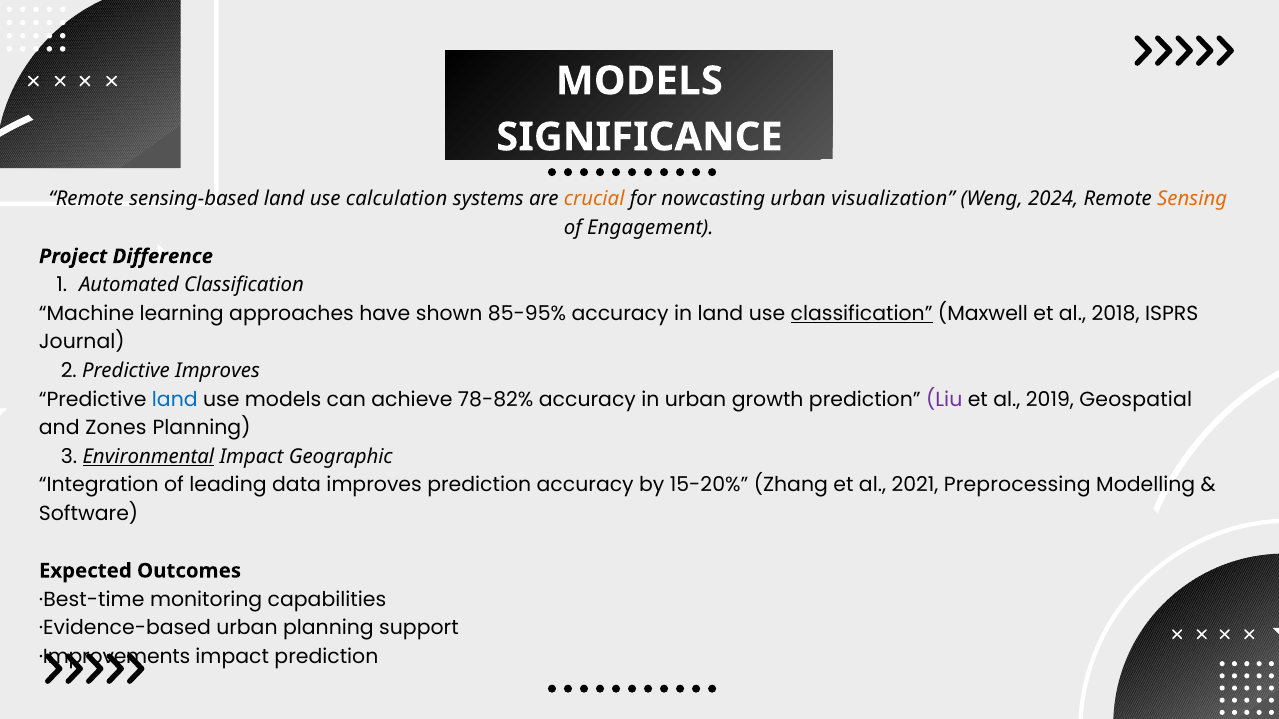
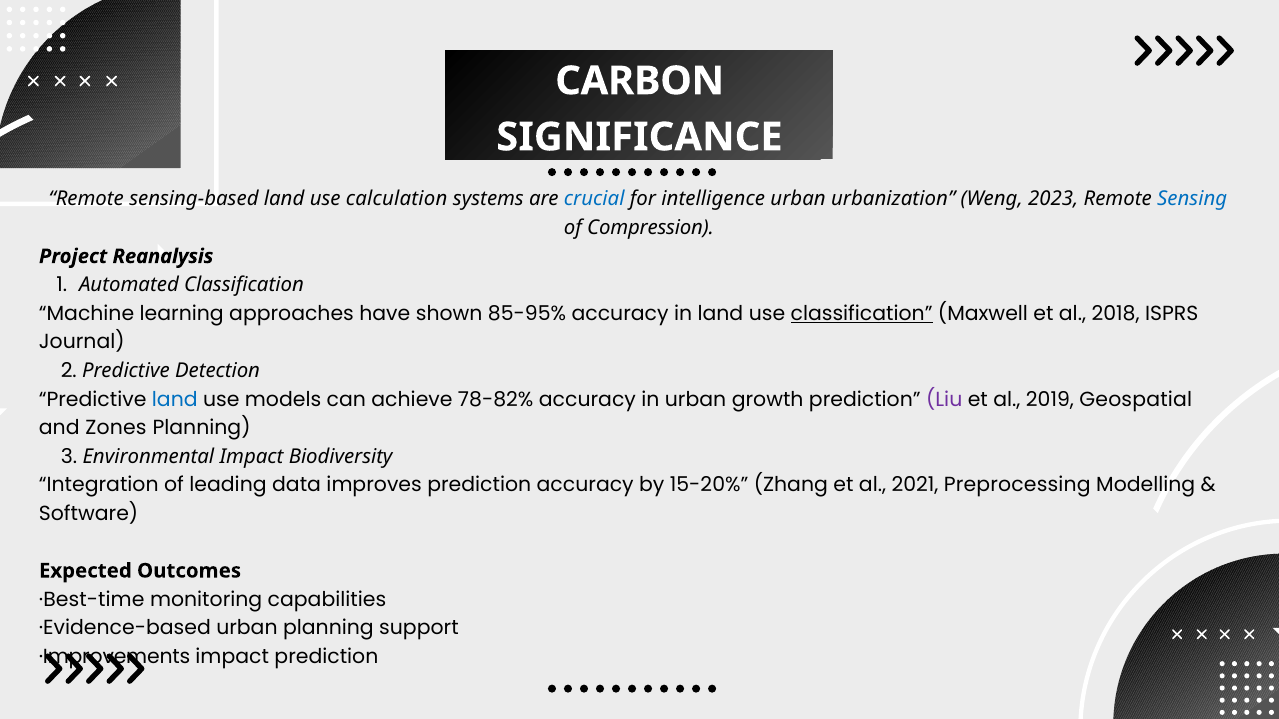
MODELS: MODELS -> CARBON (640, 81)
crucial colour: orange -> blue (594, 199)
nowcasting: nowcasting -> intelligence (713, 199)
visualization: visualization -> urbanization (893, 199)
2024: 2024 -> 2023 (1053, 199)
Sensing colour: orange -> blue (1192, 199)
Engagement: Engagement -> Compression (651, 228)
Difference: Difference -> Reanalysis (163, 257)
Predictive Improves: Improves -> Detection (218, 371)
Environmental underline: present -> none (148, 457)
Geographic: Geographic -> Biodiversity (341, 457)
